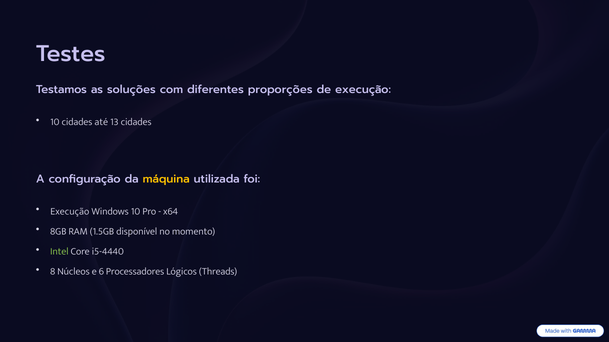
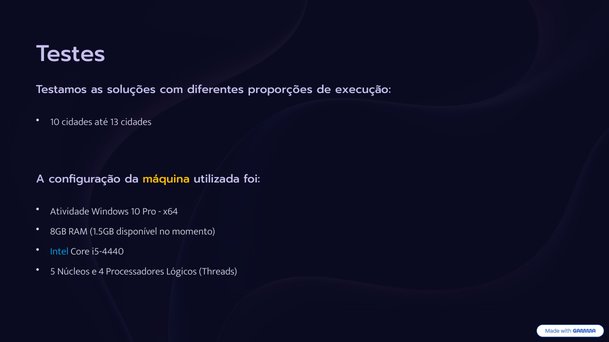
Execução: Execução -> Atividade (70, 212)
Intel colour: light green -> light blue (59, 252)
8: 8 -> 5 (53, 272)
6: 6 -> 4 (101, 272)
